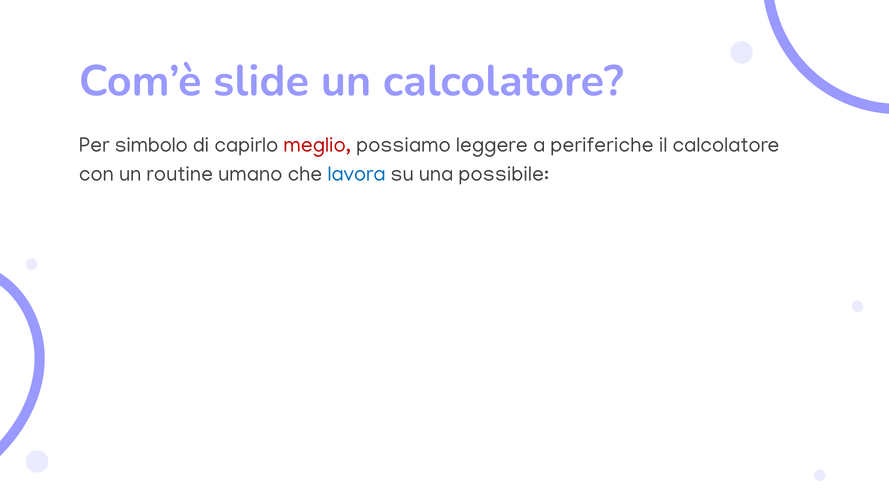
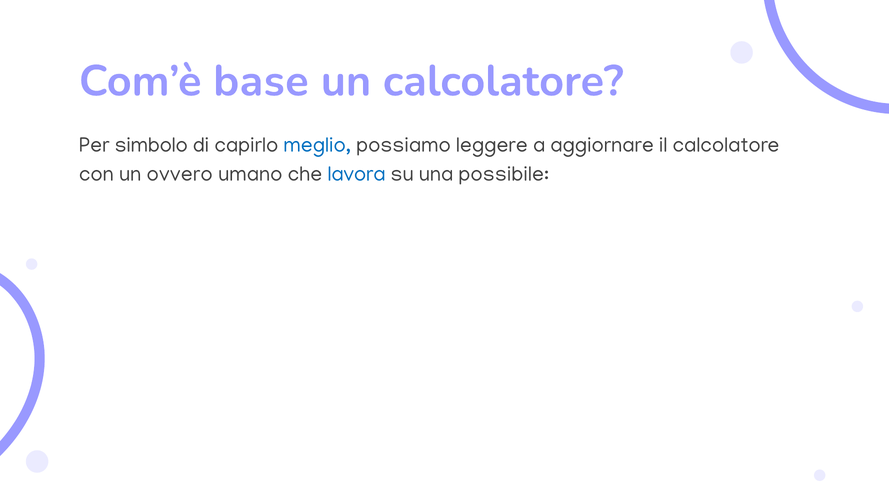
slide: slide -> base (261, 81)
meglio colour: red -> blue (317, 145)
periferiche: periferiche -> aggiornare (602, 145)
routine: routine -> ovvero (180, 174)
